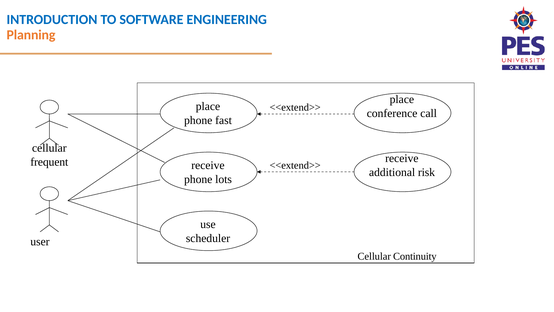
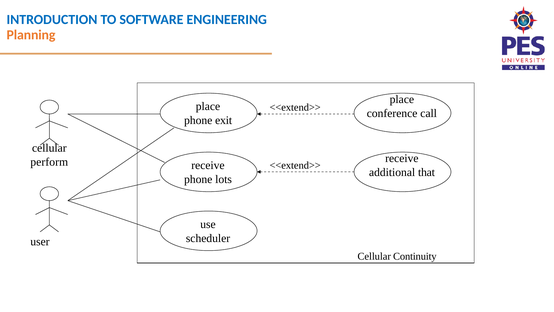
fast: fast -> exit (224, 120)
frequent: frequent -> perform (49, 162)
risk: risk -> that (426, 172)
